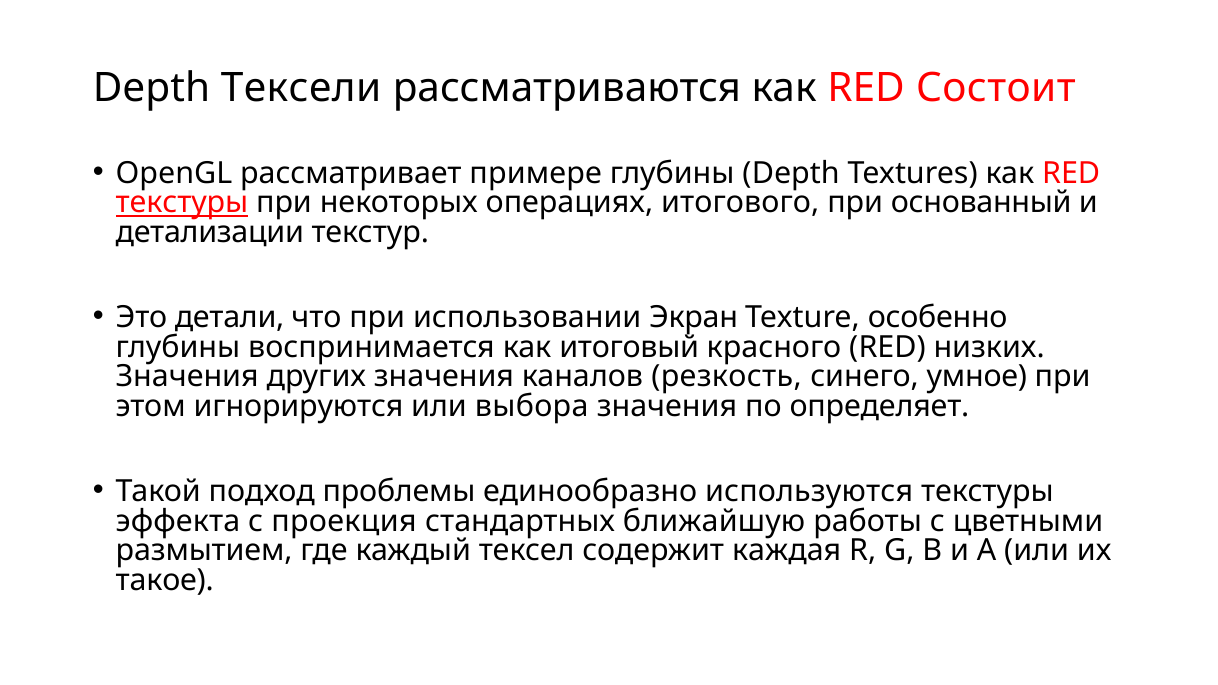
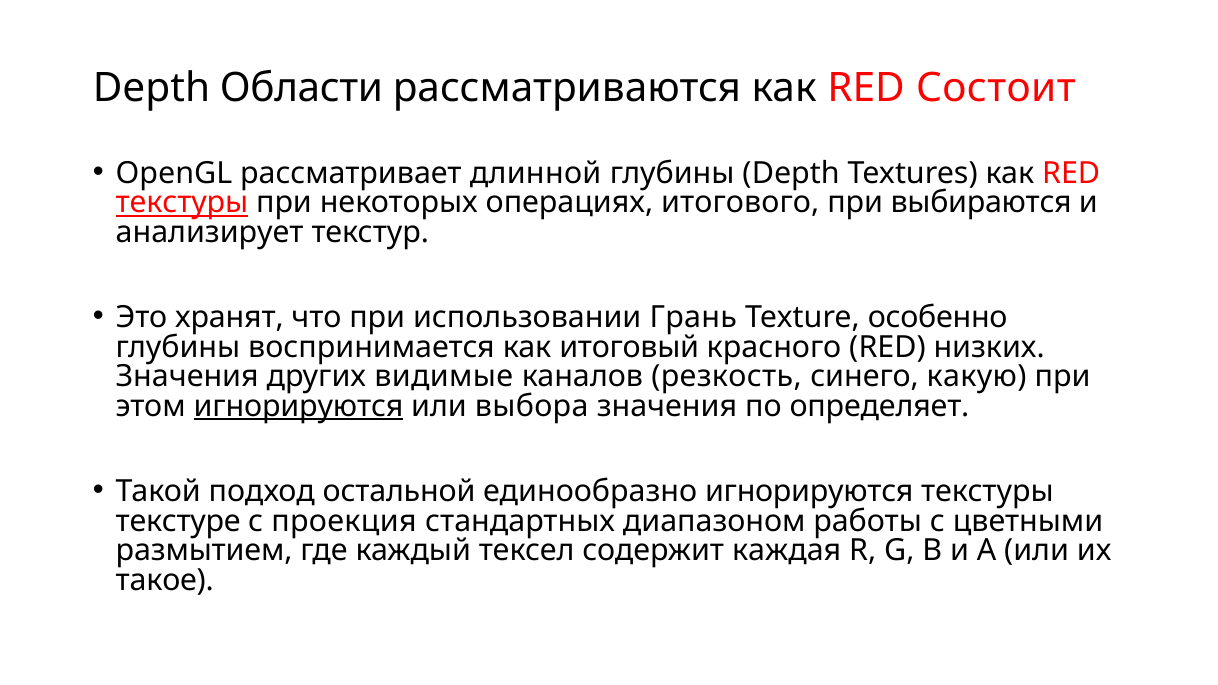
Тексели: Тексели -> Области (302, 88)
примере: примере -> длинной (536, 173)
основанный: основанный -> выбираются (981, 203)
детализации: детализации -> анализирует (210, 232)
детали: детали -> хранят (229, 318)
Экран: Экран -> Грань (693, 318)
других значения: значения -> видимые (444, 377)
умное: умное -> какую (977, 377)
игнорируются underline: none -> present (299, 406)
проблемы: проблемы -> остальной (399, 492)
единообразно используются: используются -> игнорируются (809, 492)
эффекта: эффекта -> текстуре (178, 521)
ближайшую: ближайшую -> диапазоном (714, 521)
